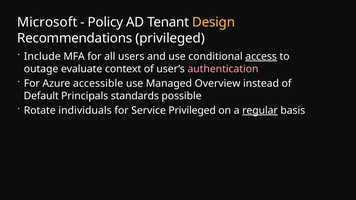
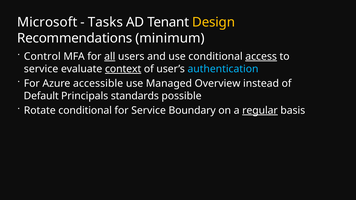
Policy: Policy -> Tasks (105, 22)
Recommendations privileged: privileged -> minimum (170, 38)
Include: Include -> Control (42, 56)
all underline: none -> present (110, 56)
outage: outage -> service (41, 69)
context underline: none -> present (123, 69)
authentication colour: pink -> light blue (223, 69)
Rotate individuals: individuals -> conditional (85, 111)
Service Privileged: Privileged -> Boundary (192, 111)
